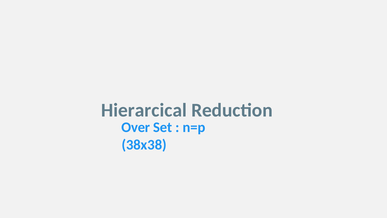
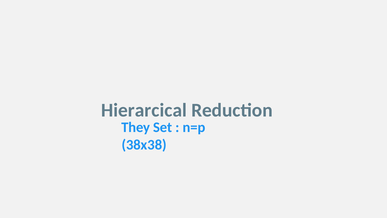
Over: Over -> They (136, 127)
